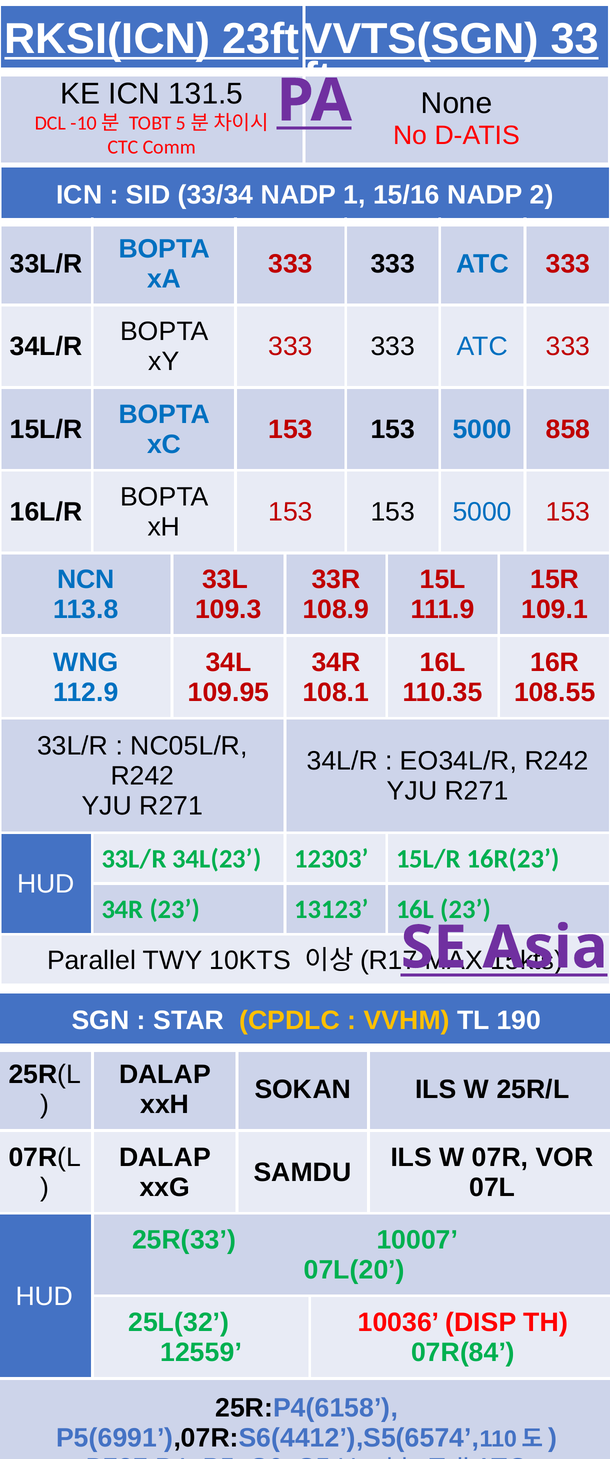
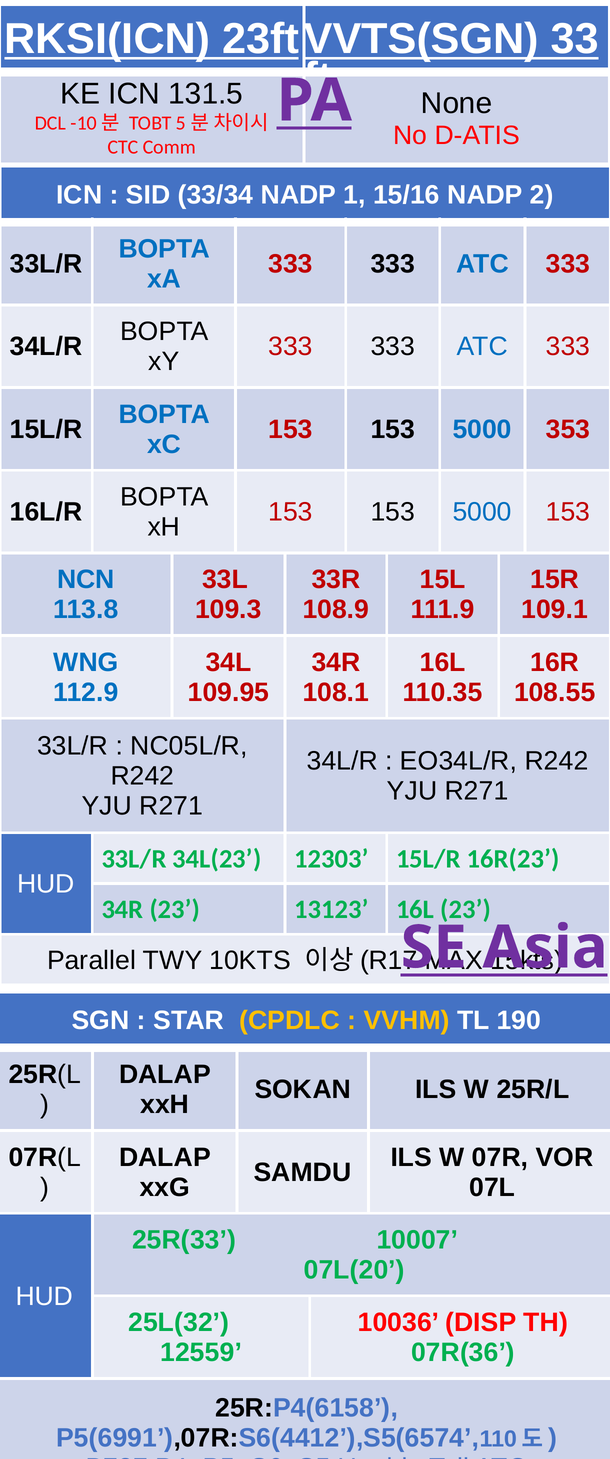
858: 858 -> 353 (568, 430)
07R(84: 07R(84 -> 07R(36 (463, 1353)
